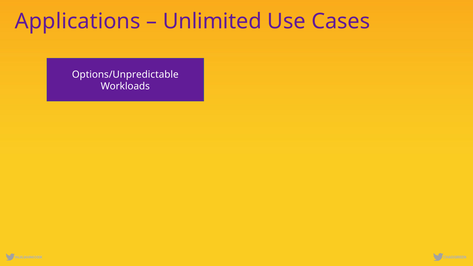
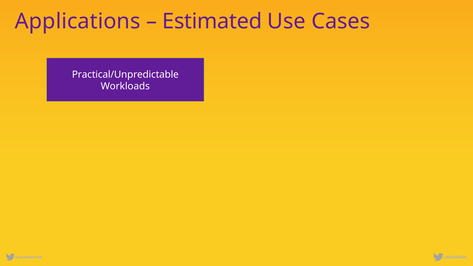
Unlimited: Unlimited -> Estimated (212, 21)
Options/Unpredictable: Options/Unpredictable -> Practical/Unpredictable (125, 74)
